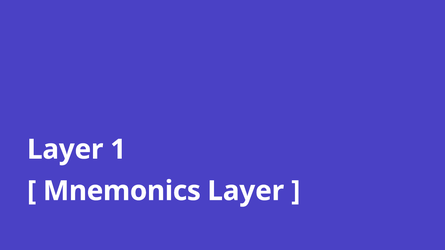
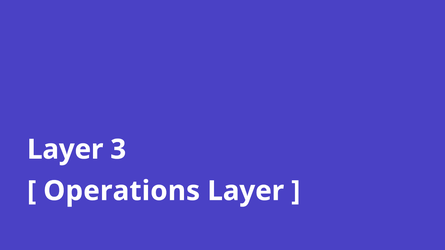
1: 1 -> 3 (118, 150)
Mnemonics: Mnemonics -> Operations (122, 191)
